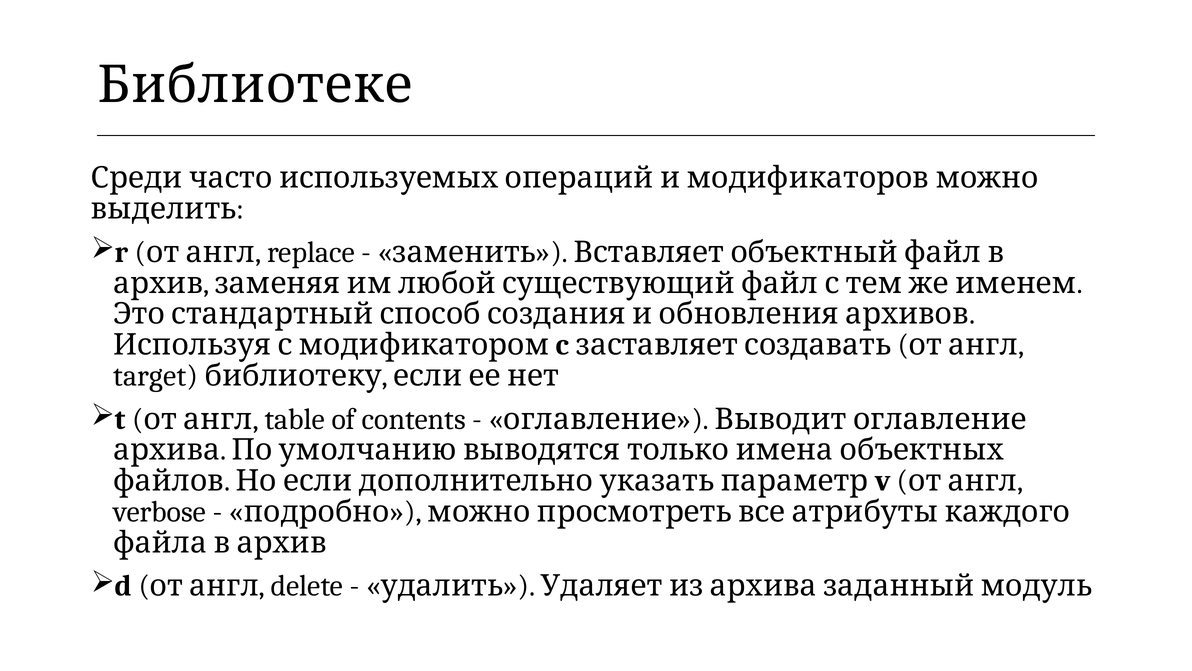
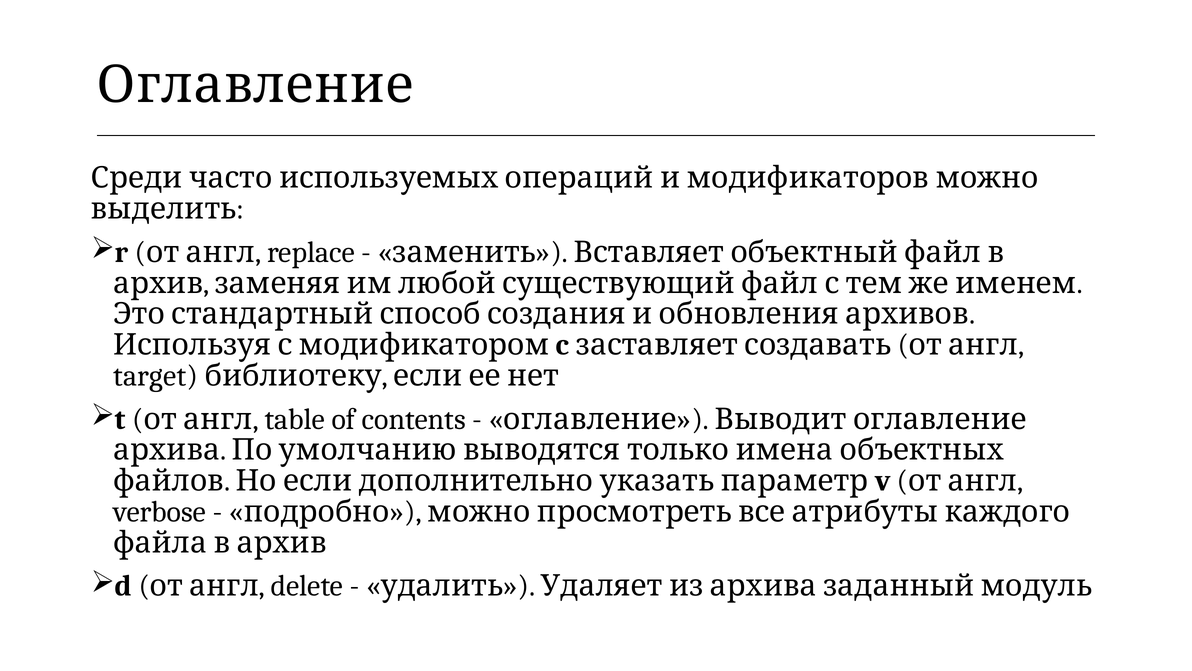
Библиотеке: Библиотеке -> Оглавление (255, 85)
